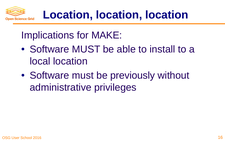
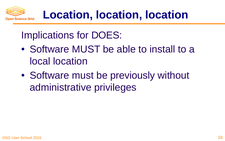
MAKE: MAKE -> DOES (107, 35)
